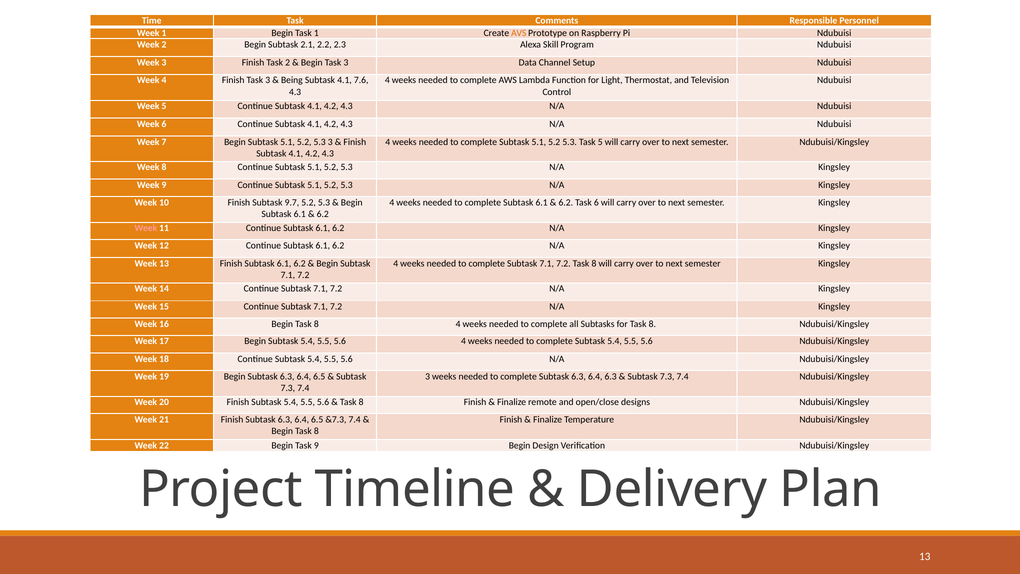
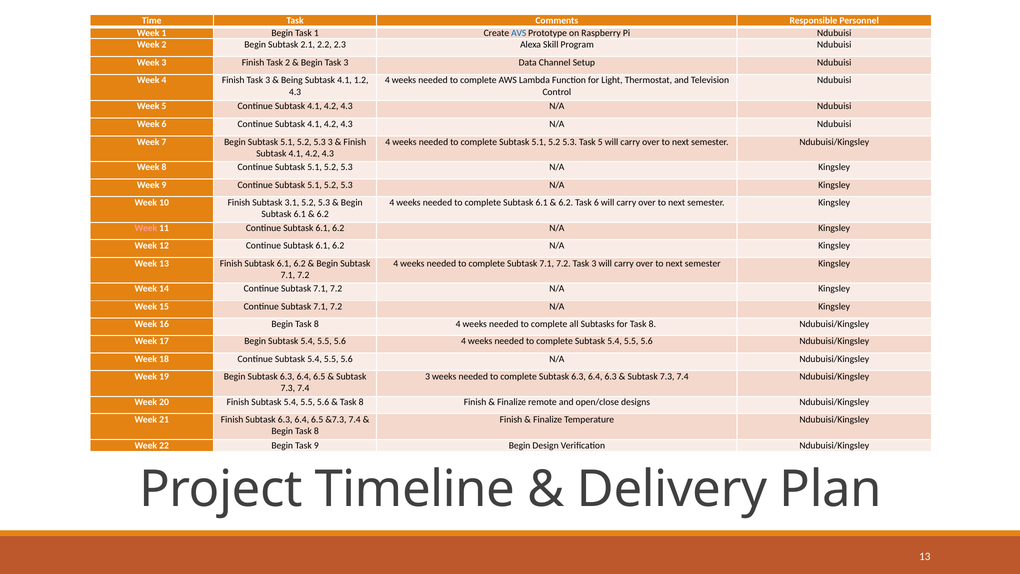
AVS colour: orange -> blue (519, 33)
7.6: 7.6 -> 1.2 (361, 80)
9.7: 9.7 -> 3.1 (292, 202)
7.2 Task 8: 8 -> 3 (594, 263)
